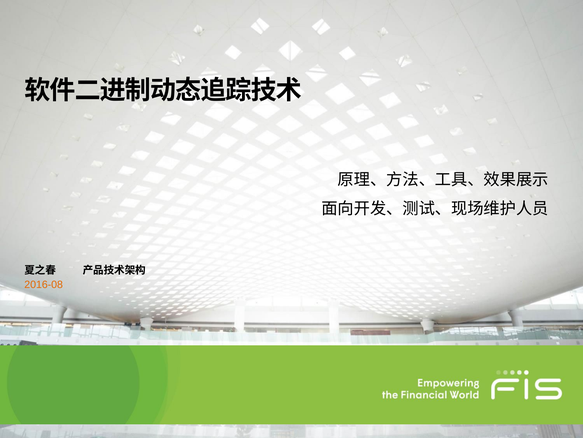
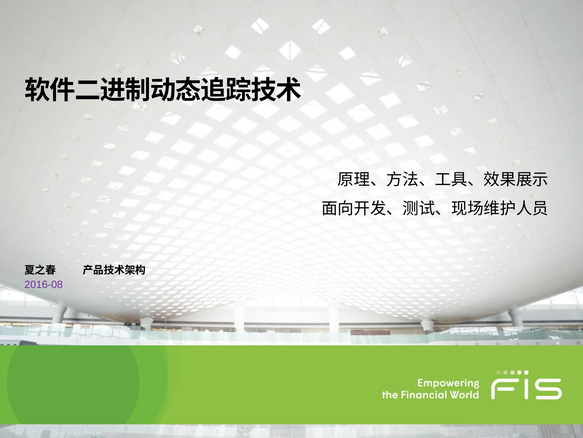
2016-08 colour: orange -> purple (44, 284)
